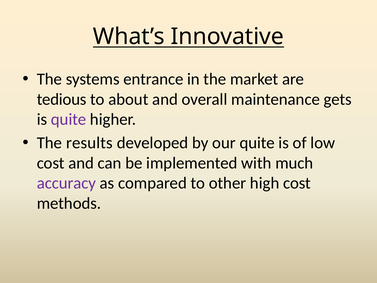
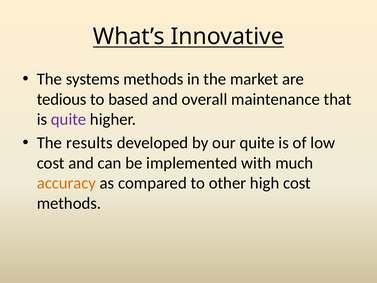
systems entrance: entrance -> methods (153, 79)
about: about -> based (128, 99)
gets: gets -> that (338, 99)
accuracy colour: purple -> orange (66, 183)
